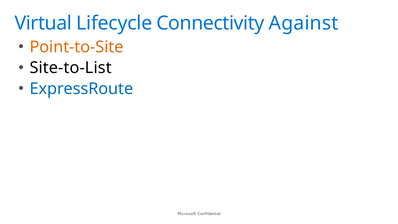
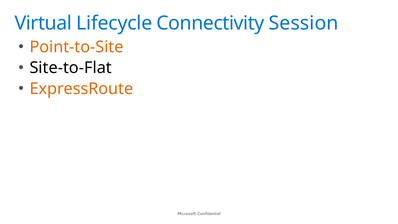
Against: Against -> Session (304, 23)
Site-to-List: Site-to-List -> Site-to-Flat (71, 68)
ExpressRoute colour: blue -> orange (81, 89)
